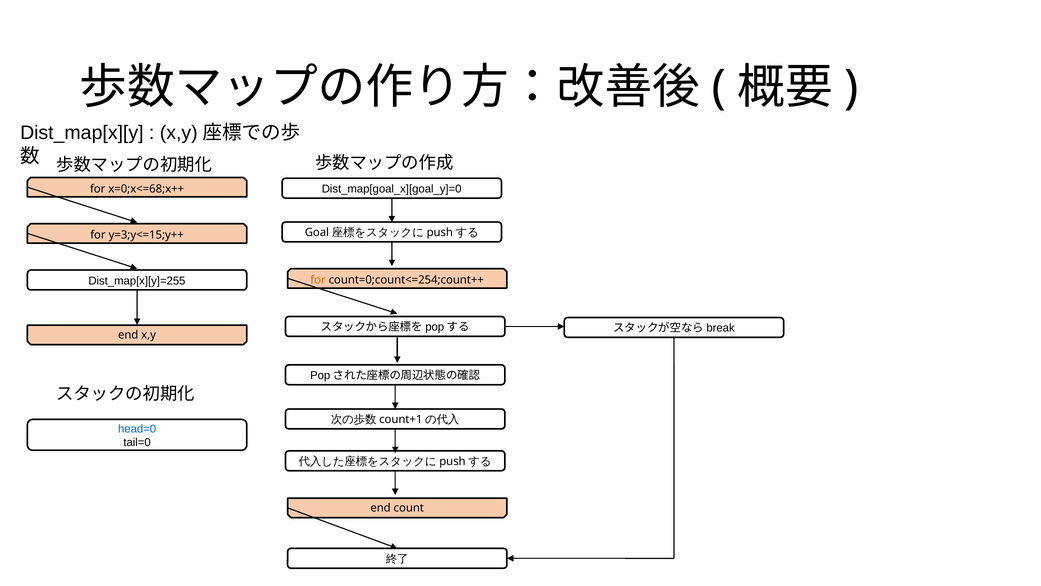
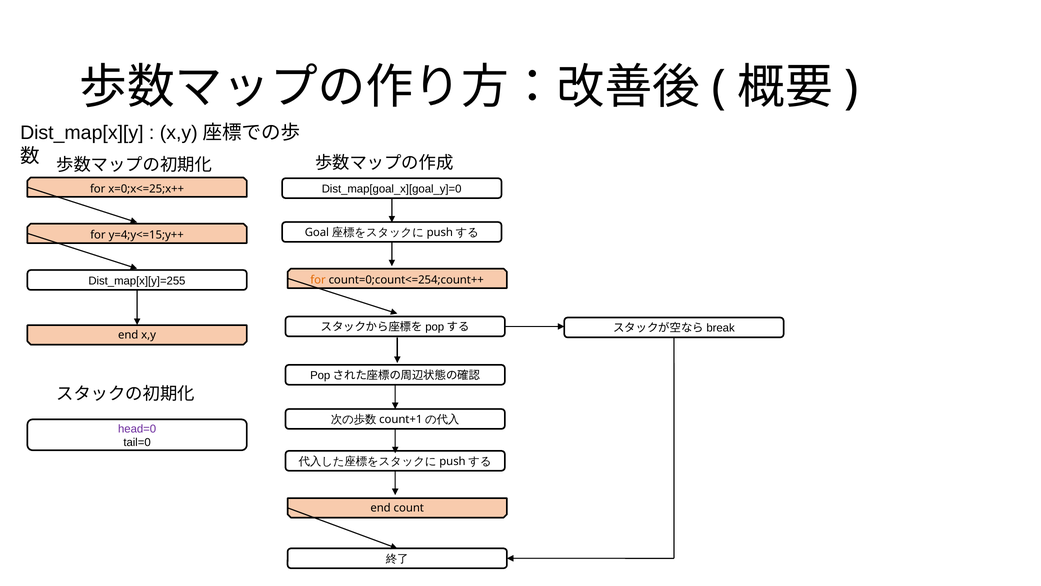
x=0;x<=68;x++: x=0;x<=68;x++ -> x=0;x<=25;x++ (146, 189)
y=3;y<=15;y++: y=3;y<=15;y++ -> y=4;y<=15;y++ (146, 235)
head=0 colour: blue -> purple (137, 428)
